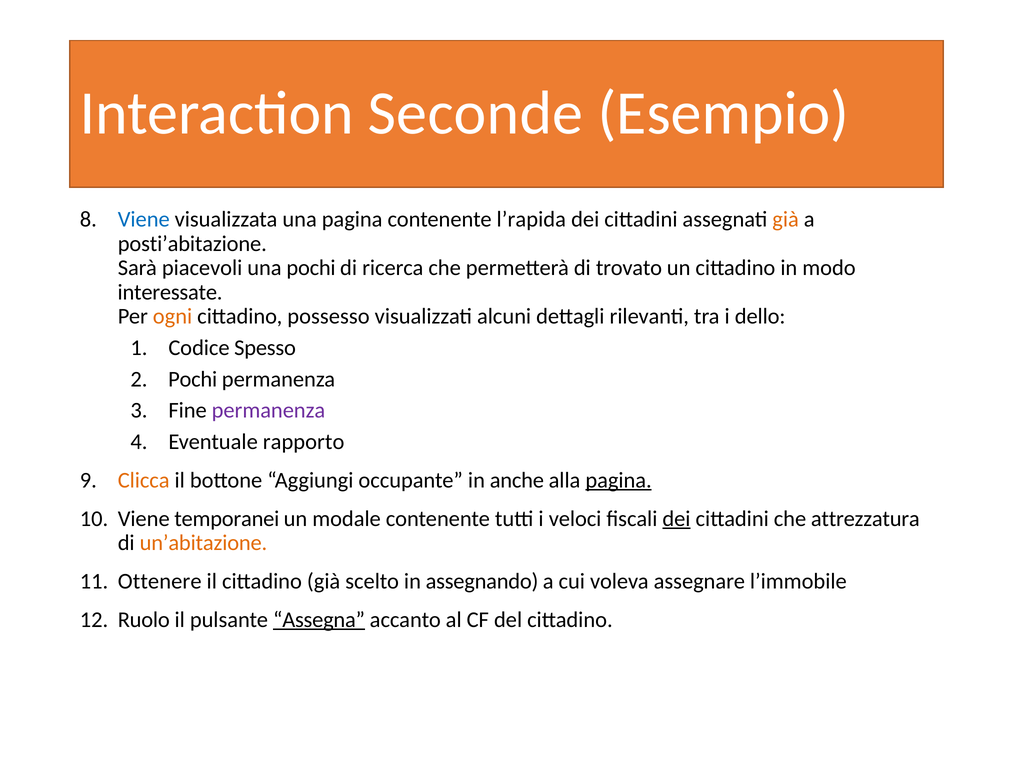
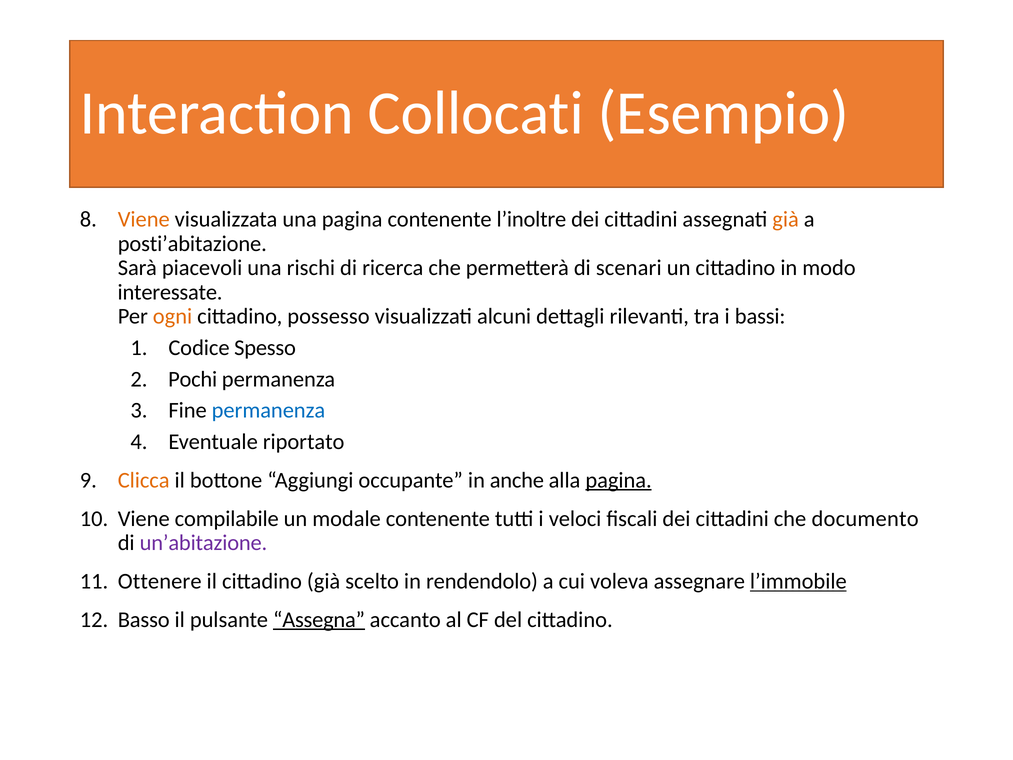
Seconde: Seconde -> Collocati (476, 113)
Viene colour: blue -> orange (144, 219)
l’rapida: l’rapida -> l’inoltre (531, 219)
una pochi: pochi -> rischi (311, 268)
trovato: trovato -> scenari (629, 268)
dello: dello -> bassi (760, 316)
permanenza colour: purple -> blue (268, 410)
rapporto: rapporto -> riportato (304, 442)
temporanei: temporanei -> compilabile (227, 518)
dei underline: present -> none (676, 518)
attrezzatura: attrezzatura -> documento (865, 518)
un’abitazione colour: orange -> purple (203, 543)
assegnando: assegnando -> rendendolo (482, 581)
l’immobile underline: none -> present (798, 581)
Ruolo: Ruolo -> Basso (144, 619)
